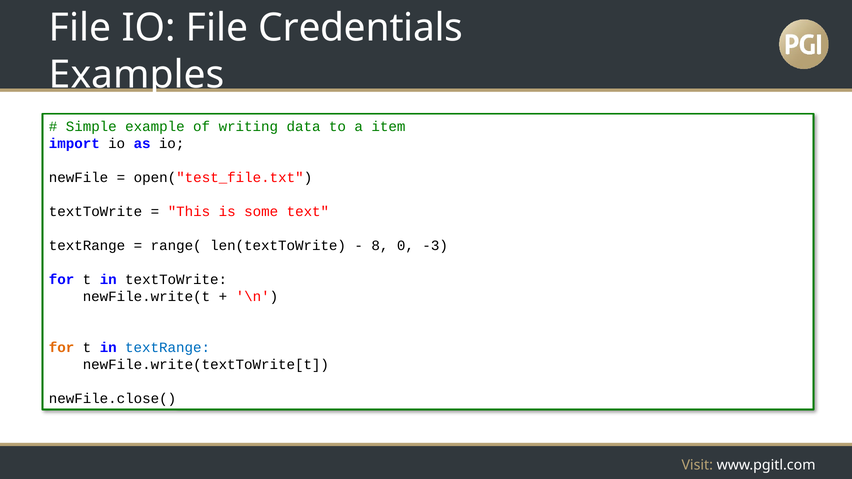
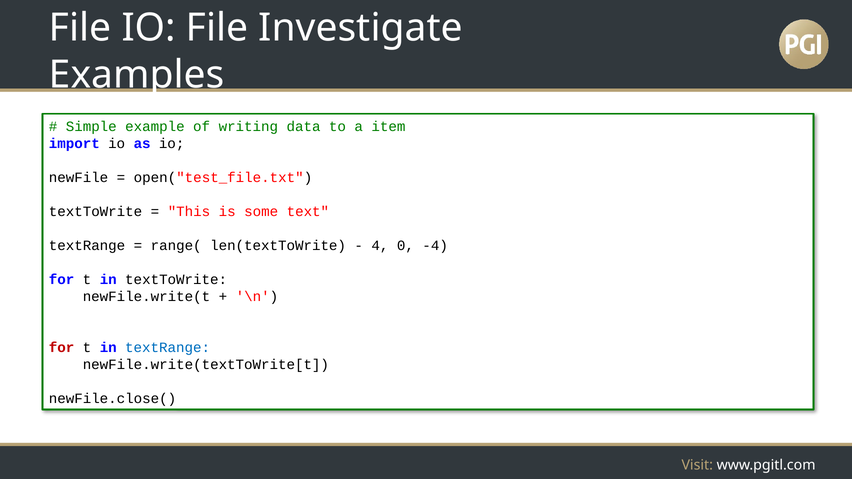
Credentials: Credentials -> Investigate (361, 28)
8: 8 -> 4 (380, 246)
-3: -3 -> -4 (435, 246)
for colour: orange -> red (62, 348)
